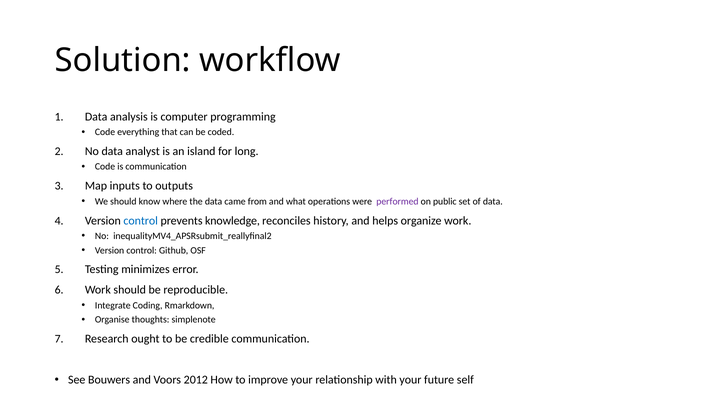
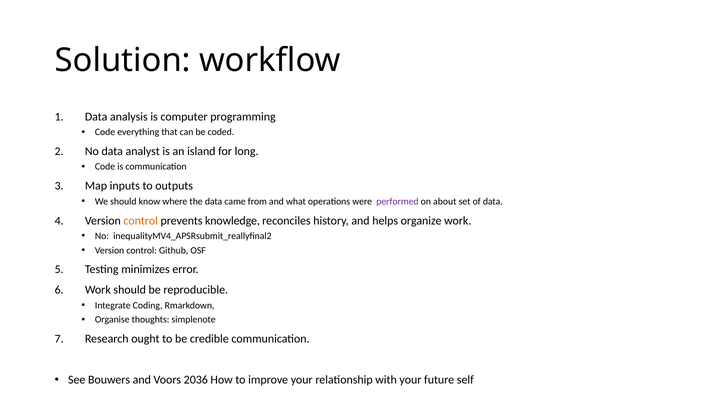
public: public -> about (445, 201)
control colour: blue -> orange (141, 220)
2012: 2012 -> 2036 (196, 379)
